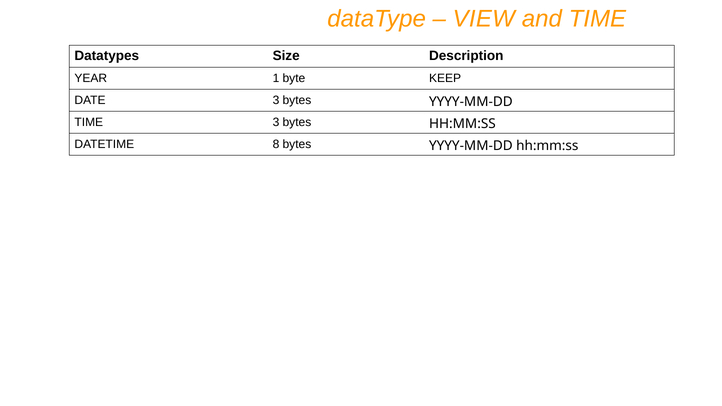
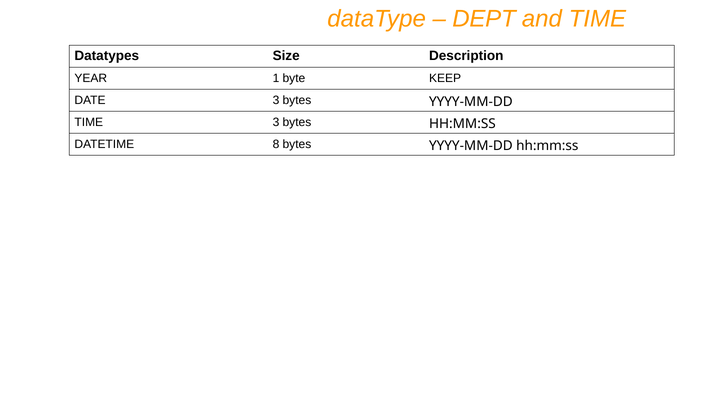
VIEW: VIEW -> DEPT (484, 19)
